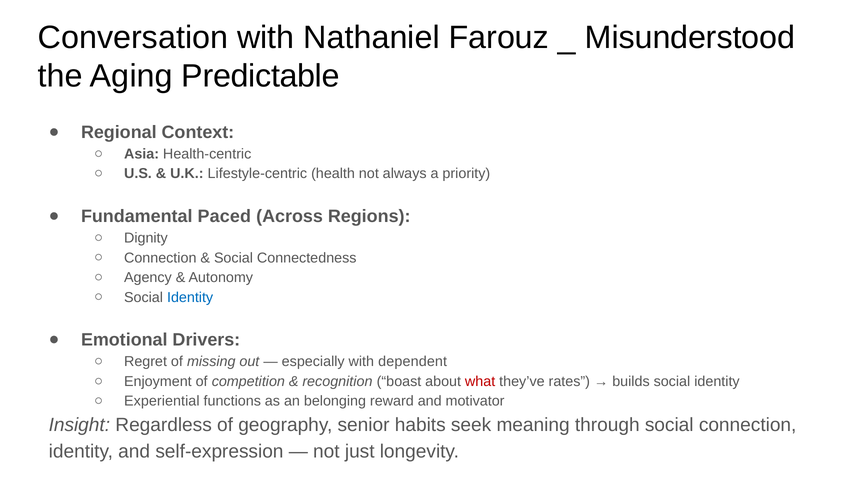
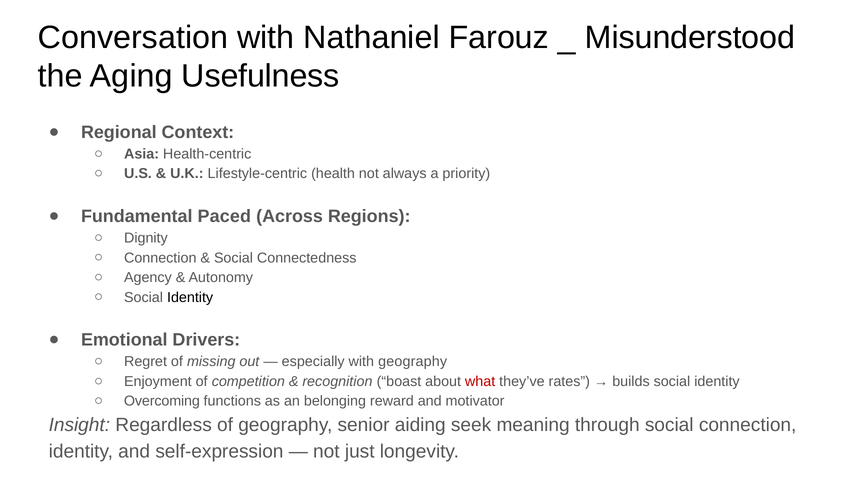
Predictable: Predictable -> Usefulness (261, 76)
Identity colour: blue -> black (190, 298)
with dependent: dependent -> geography (413, 362)
Experiential: Experiential -> Overcoming (162, 401)
habits: habits -> aiding (420, 425)
